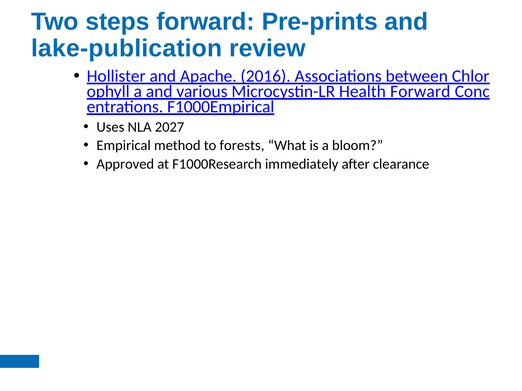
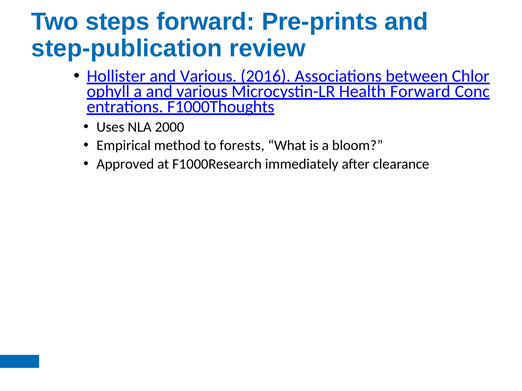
lake-publication: lake-publication -> step-publication (127, 49)
Hollister and Apache: Apache -> Various (208, 76)
F1000Empirical: F1000Empirical -> F1000Thoughts (221, 107)
2027: 2027 -> 2000 (170, 127)
